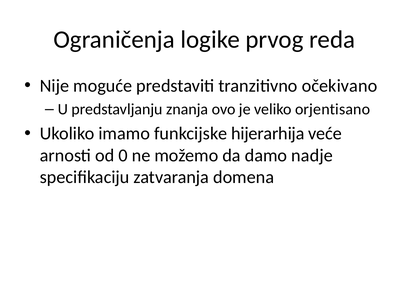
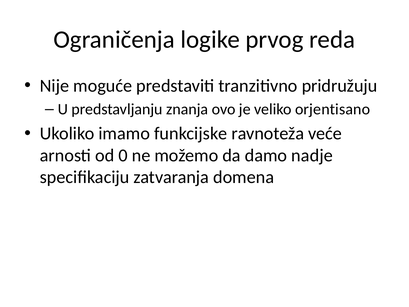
očekivano: očekivano -> pridružuju (340, 86)
hijerarhija: hijerarhija -> ravnoteža (268, 134)
